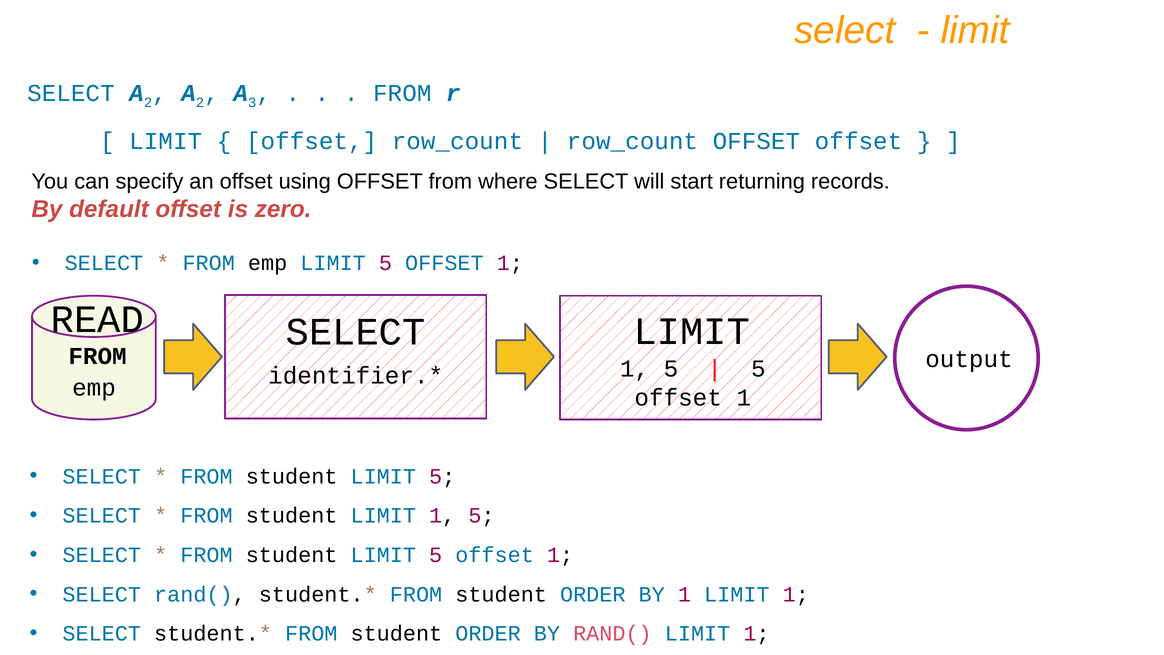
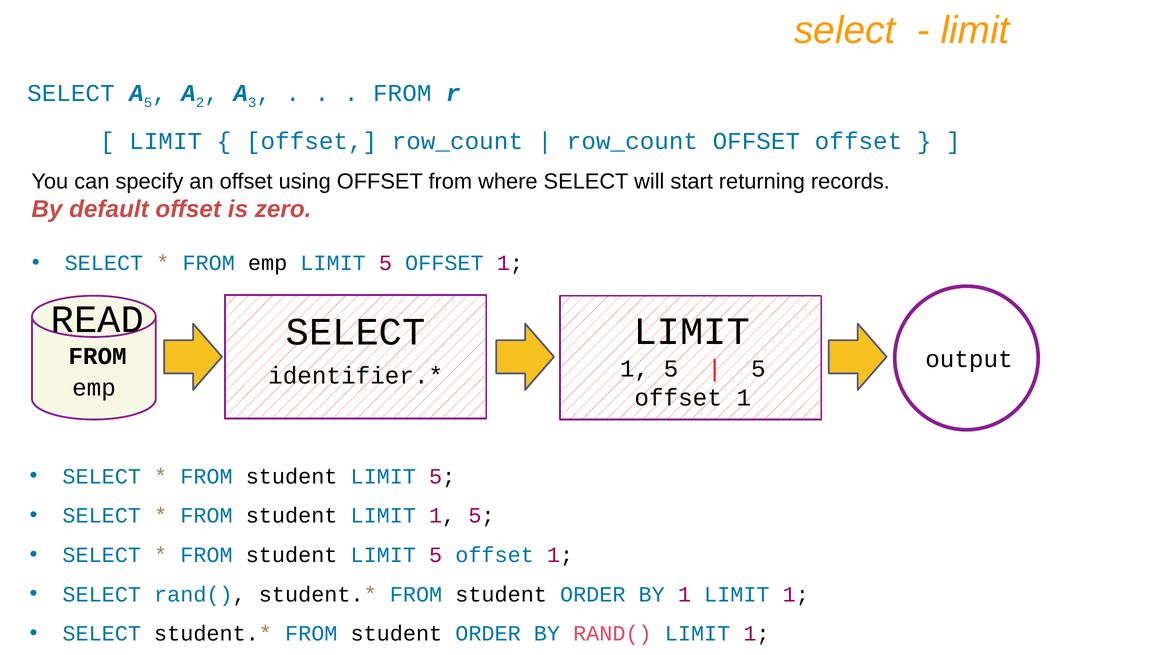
2: 2 -> 5 (148, 103)
